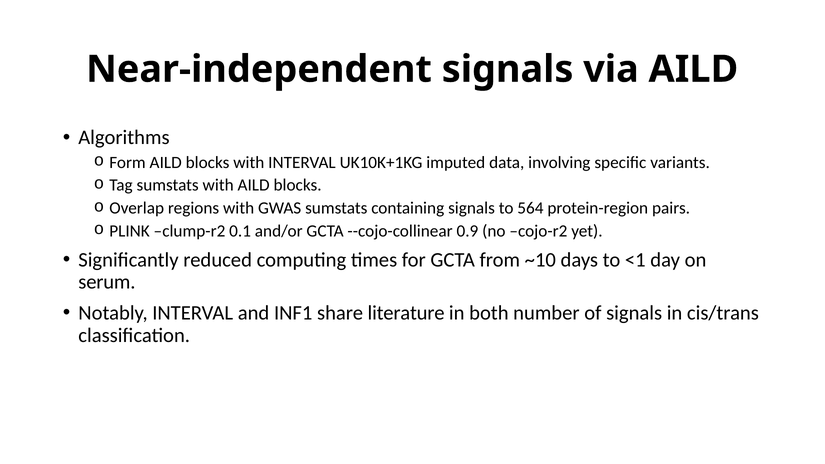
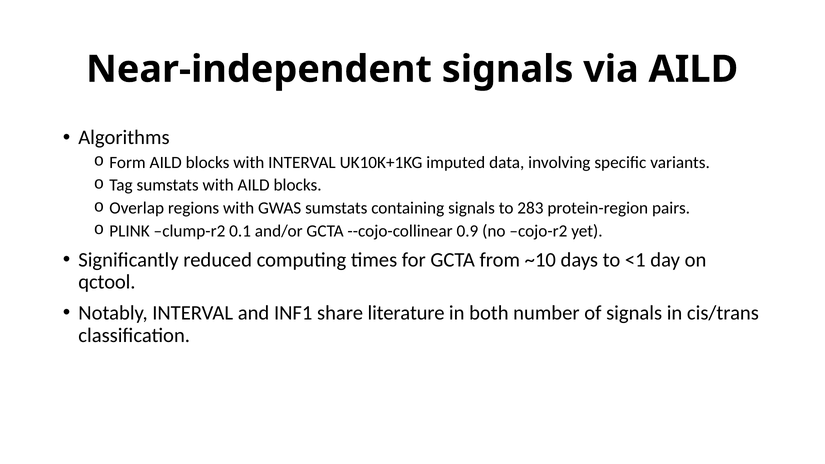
564: 564 -> 283 (530, 208)
serum: serum -> qctool (107, 282)
